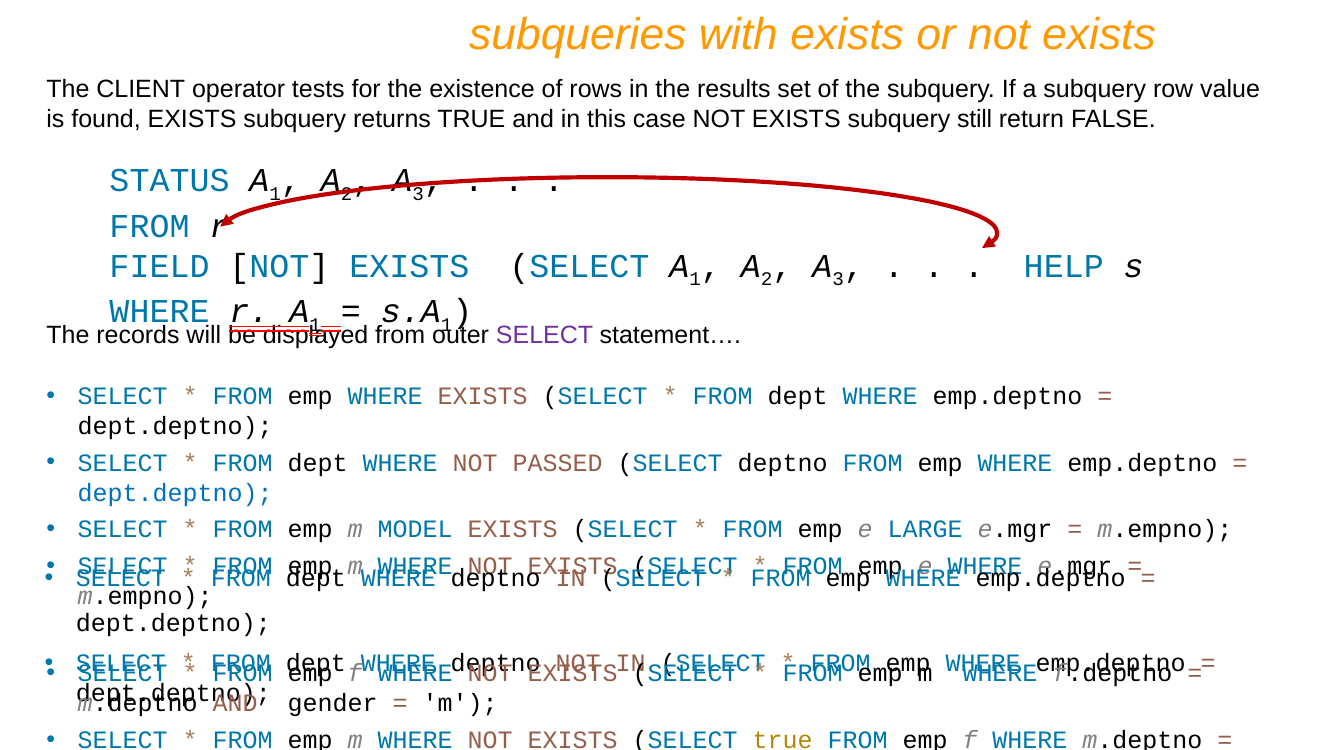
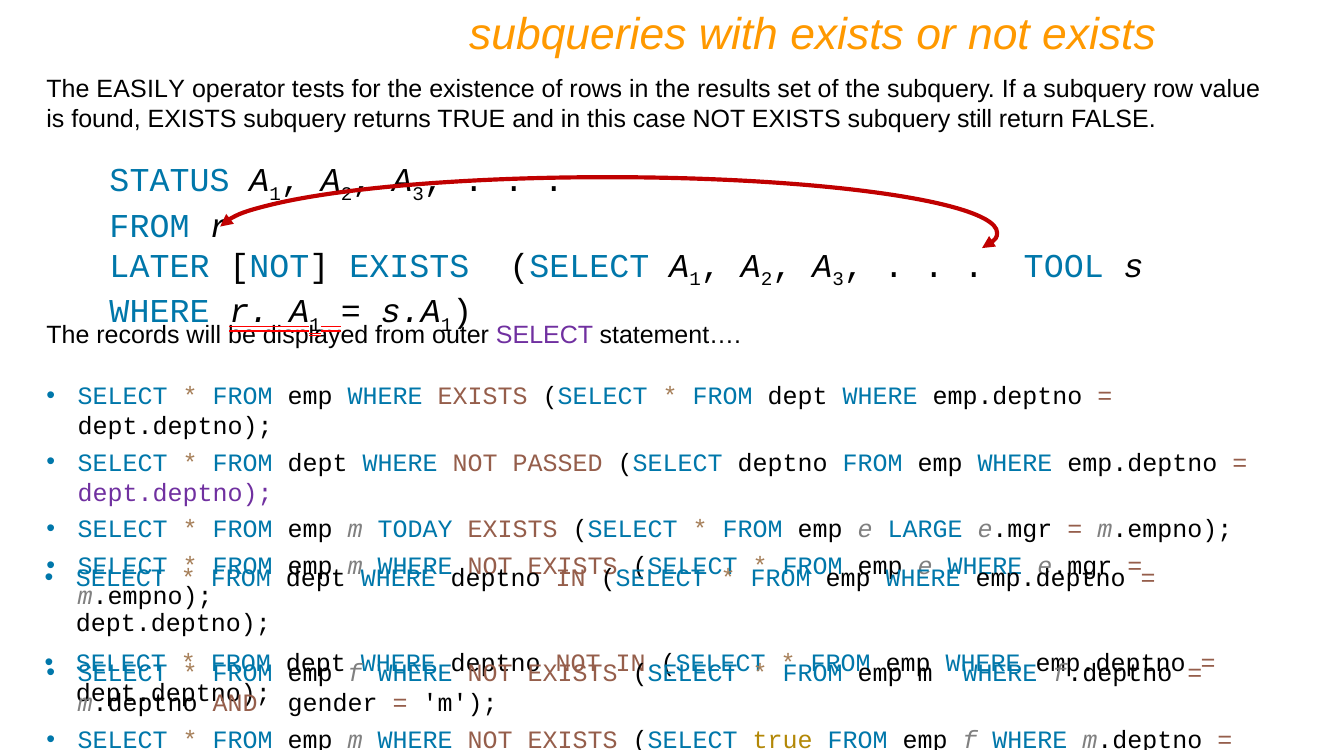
CLIENT: CLIENT -> EASILY (141, 90)
FIELD: FIELD -> LATER (160, 266)
HELP: HELP -> TOOL (1064, 266)
dept.deptno colour: blue -> purple (175, 493)
MODEL: MODEL -> TODAY (415, 529)
